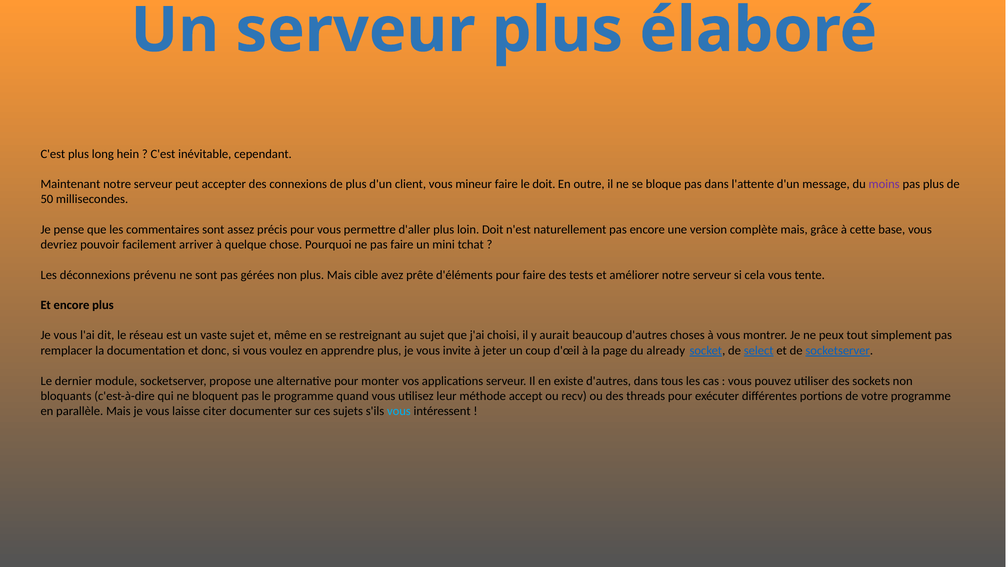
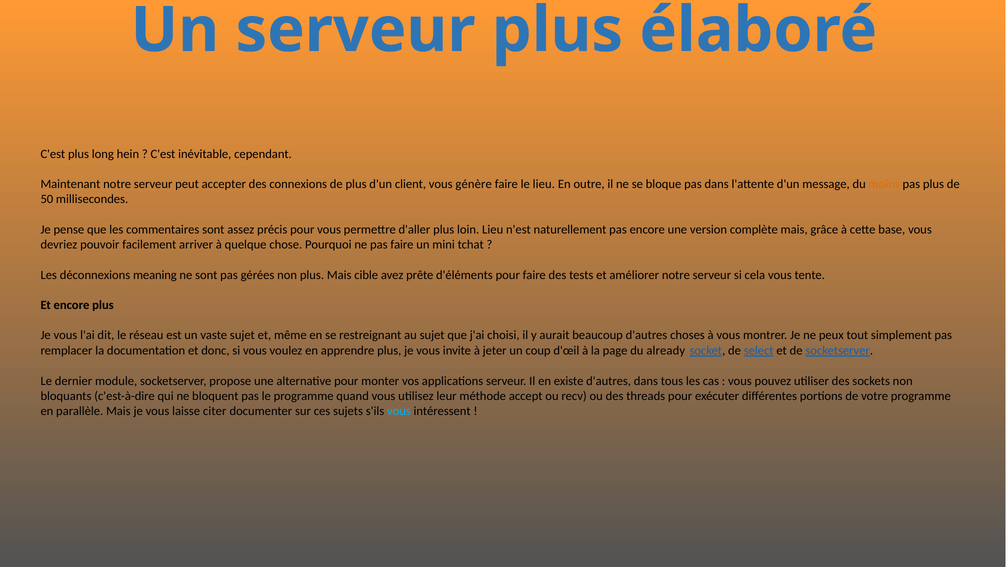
mineur: mineur -> génère (474, 184)
le doit: doit -> lieu (544, 184)
moins colour: purple -> orange (884, 184)
loin Doit: Doit -> Lieu (493, 229)
prévenu: prévenu -> meaning (155, 275)
